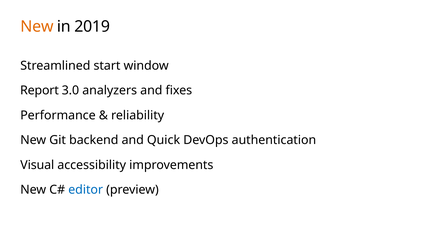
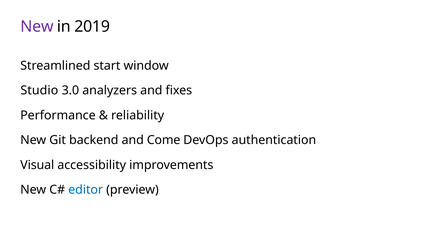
New colour: orange -> purple (37, 27)
Report: Report -> Studio (39, 90)
Quick: Quick -> Come (164, 140)
